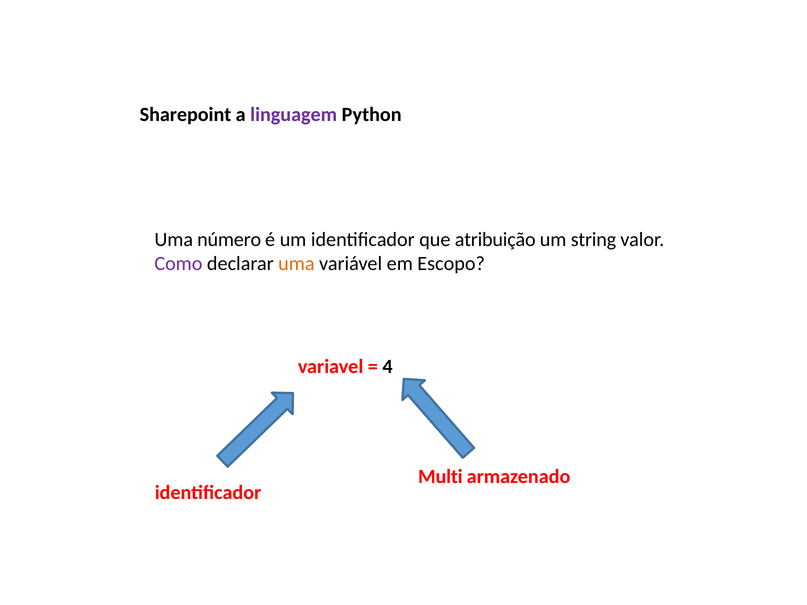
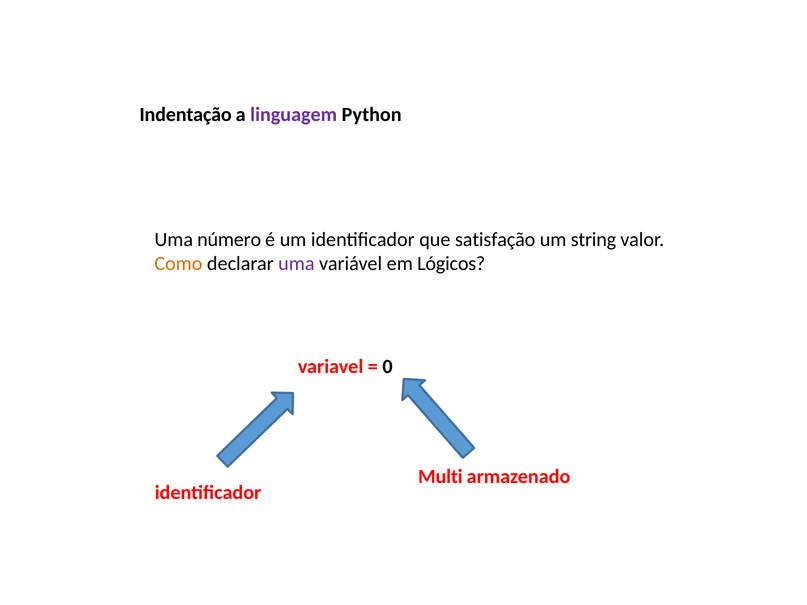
Sharepoint: Sharepoint -> Indentação (186, 115)
atribuição: atribuição -> satisfação (495, 240)
Como colour: purple -> orange (178, 264)
uma colour: orange -> purple (296, 264)
Escopo: Escopo -> Lógicos (451, 264)
4: 4 -> 0 (388, 367)
